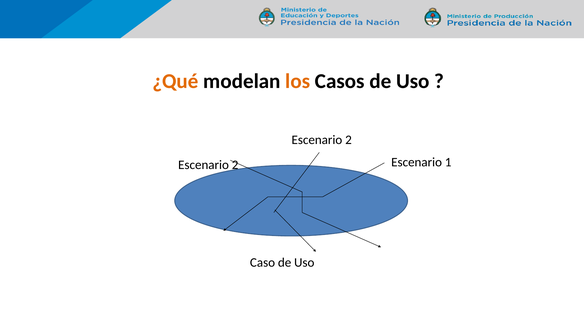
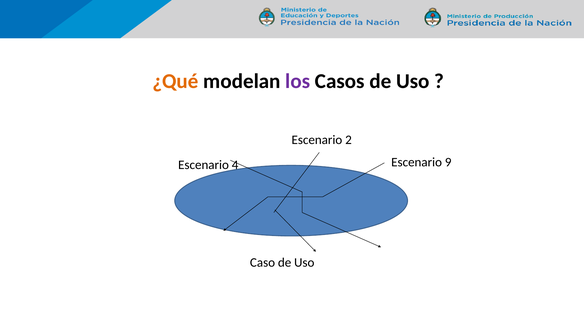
los colour: orange -> purple (298, 81)
1: 1 -> 9 (448, 162)
2: 2 -> 4 (235, 165)
